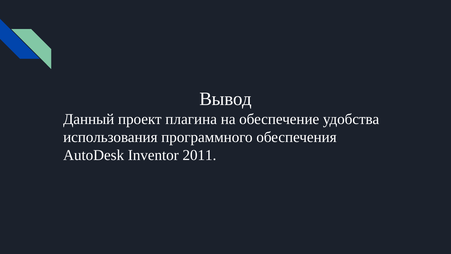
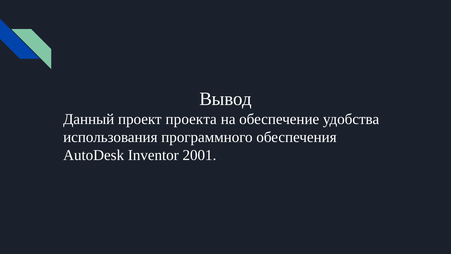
плагина: плагина -> проекта (191, 119)
2011: 2011 -> 2001 (199, 155)
